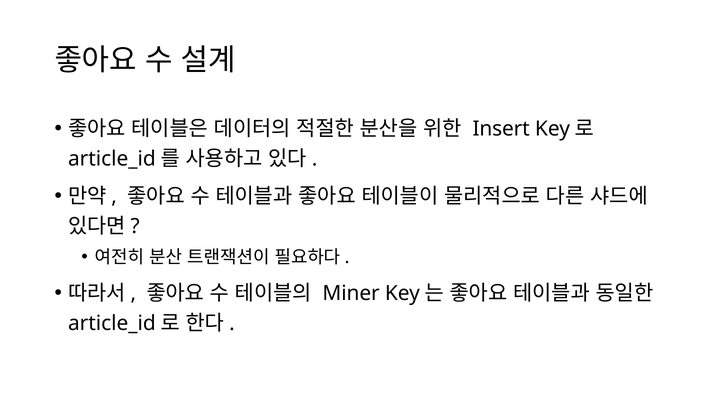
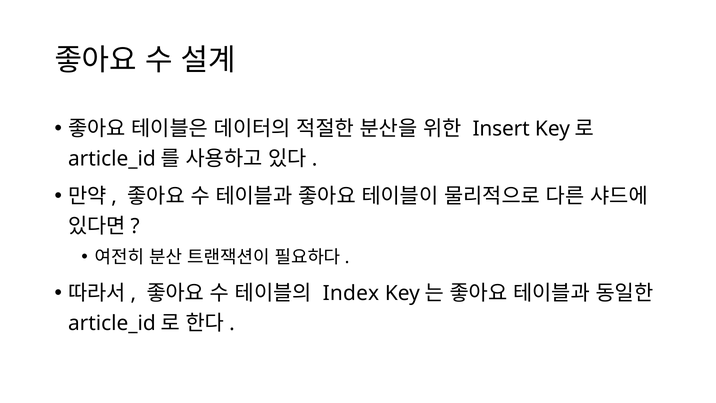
Miner: Miner -> Index (351, 293)
